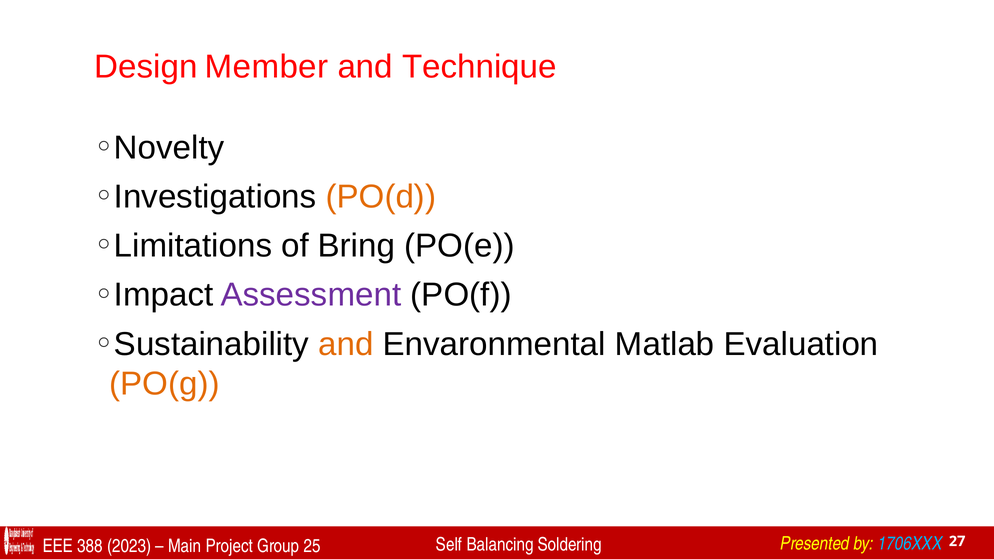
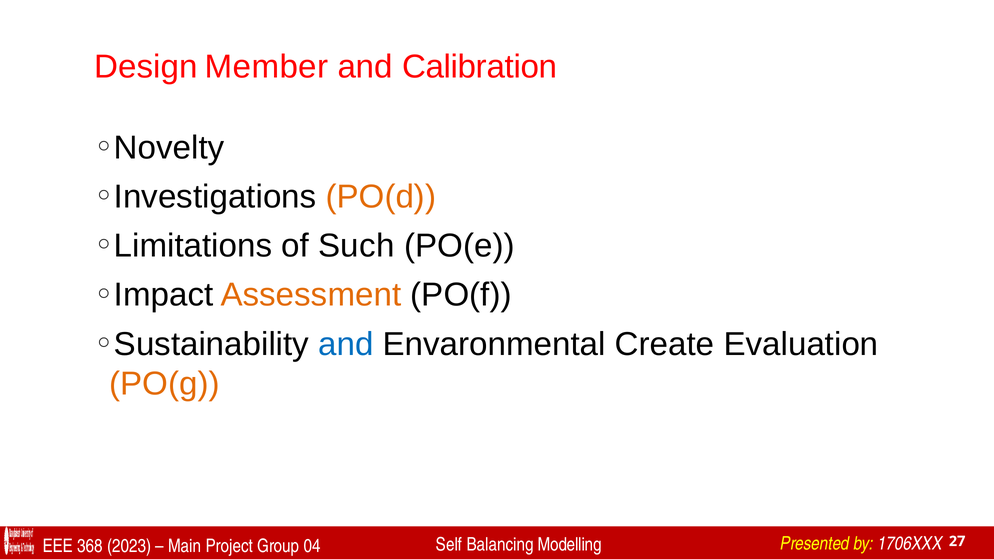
Technique: Technique -> Calibration (480, 67)
Bring: Bring -> Such (356, 246)
Assessment colour: purple -> orange (311, 295)
and colour: orange -> blue (346, 344)
Matlab: Matlab -> Create (665, 344)
388: 388 -> 368 (90, 546)
25: 25 -> 04 (312, 546)
Soldering: Soldering -> Modelling (570, 545)
1706XXX colour: light blue -> white (910, 544)
